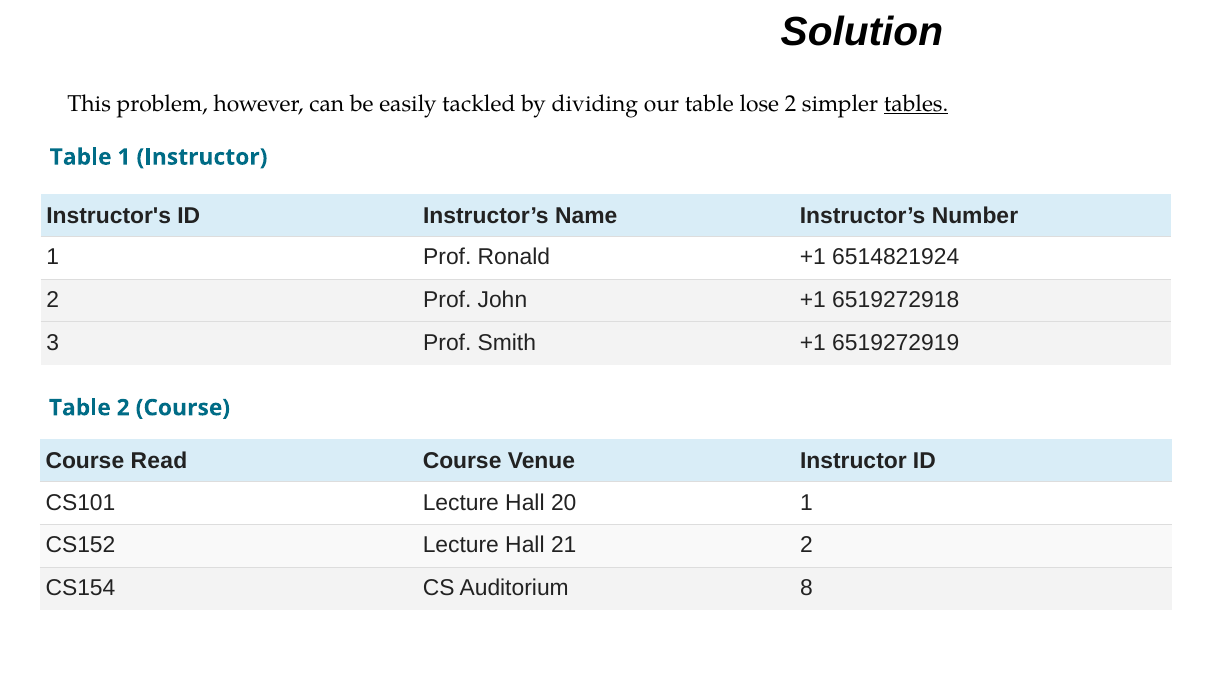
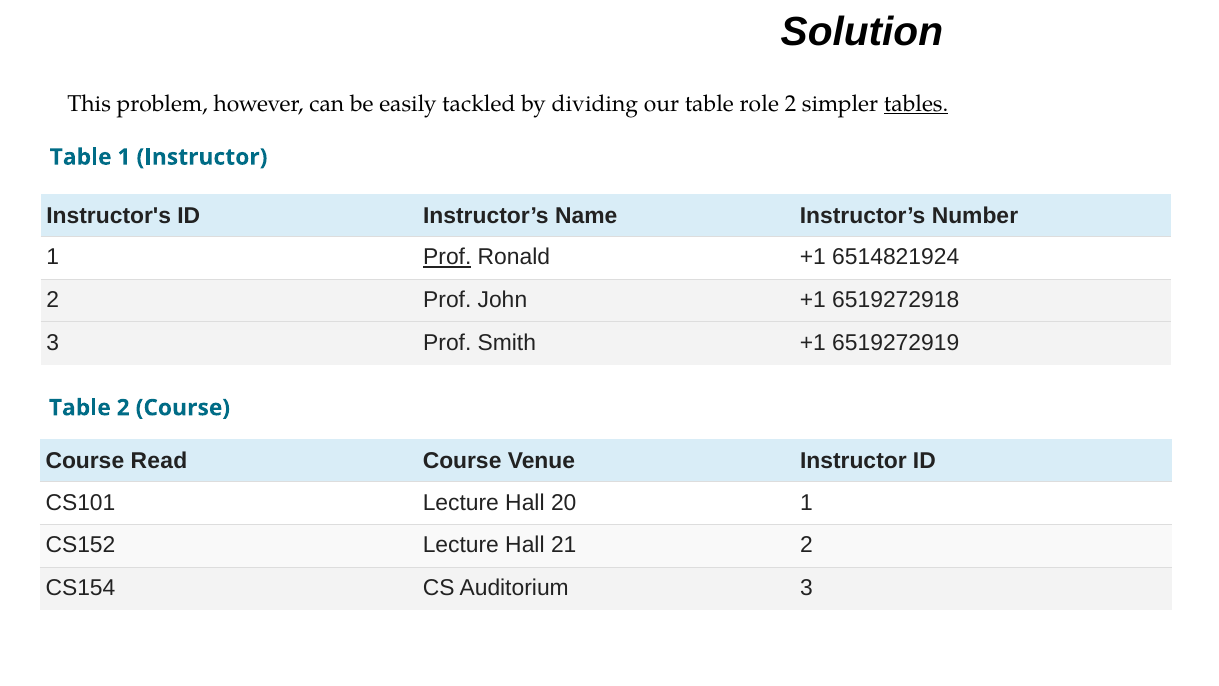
lose: lose -> role (759, 104)
Prof underline: none -> present (447, 257)
Auditorium 8: 8 -> 3 (806, 588)
